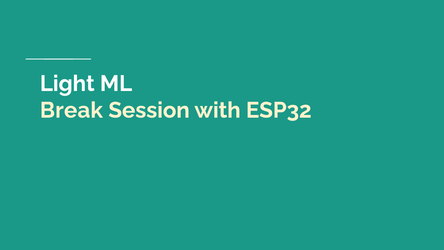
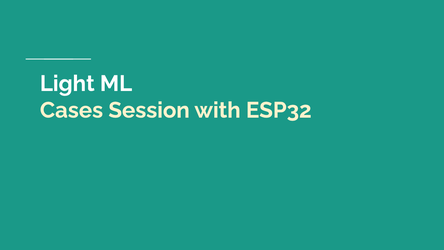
Break: Break -> Cases (71, 110)
